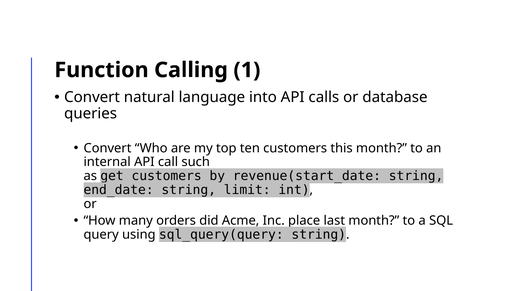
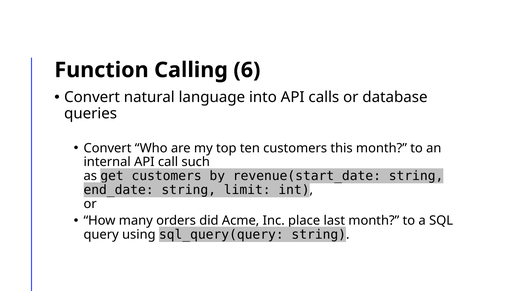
1: 1 -> 6 (247, 70)
